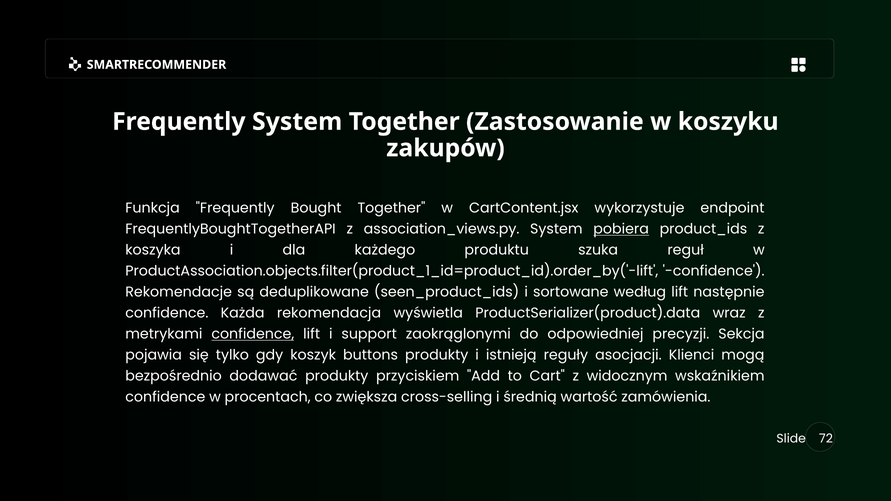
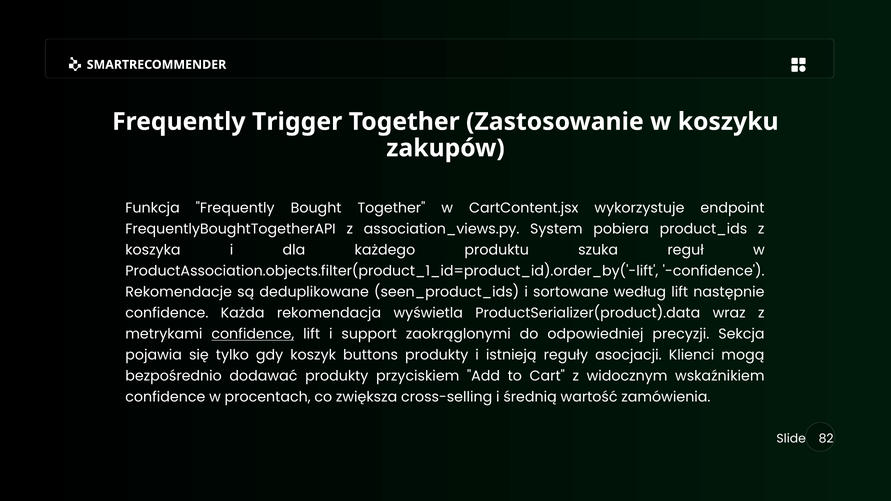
Frequently System: System -> Trigger (297, 122)
pobiera underline: present -> none (621, 229)
72: 72 -> 82 (826, 439)
